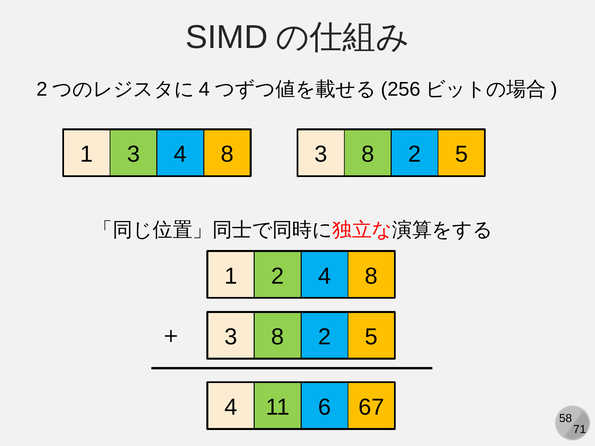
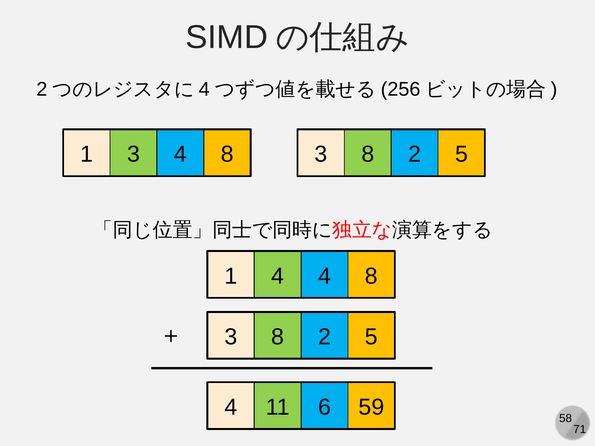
1 2: 2 -> 4 (278, 276)
67: 67 -> 59 (371, 407)
